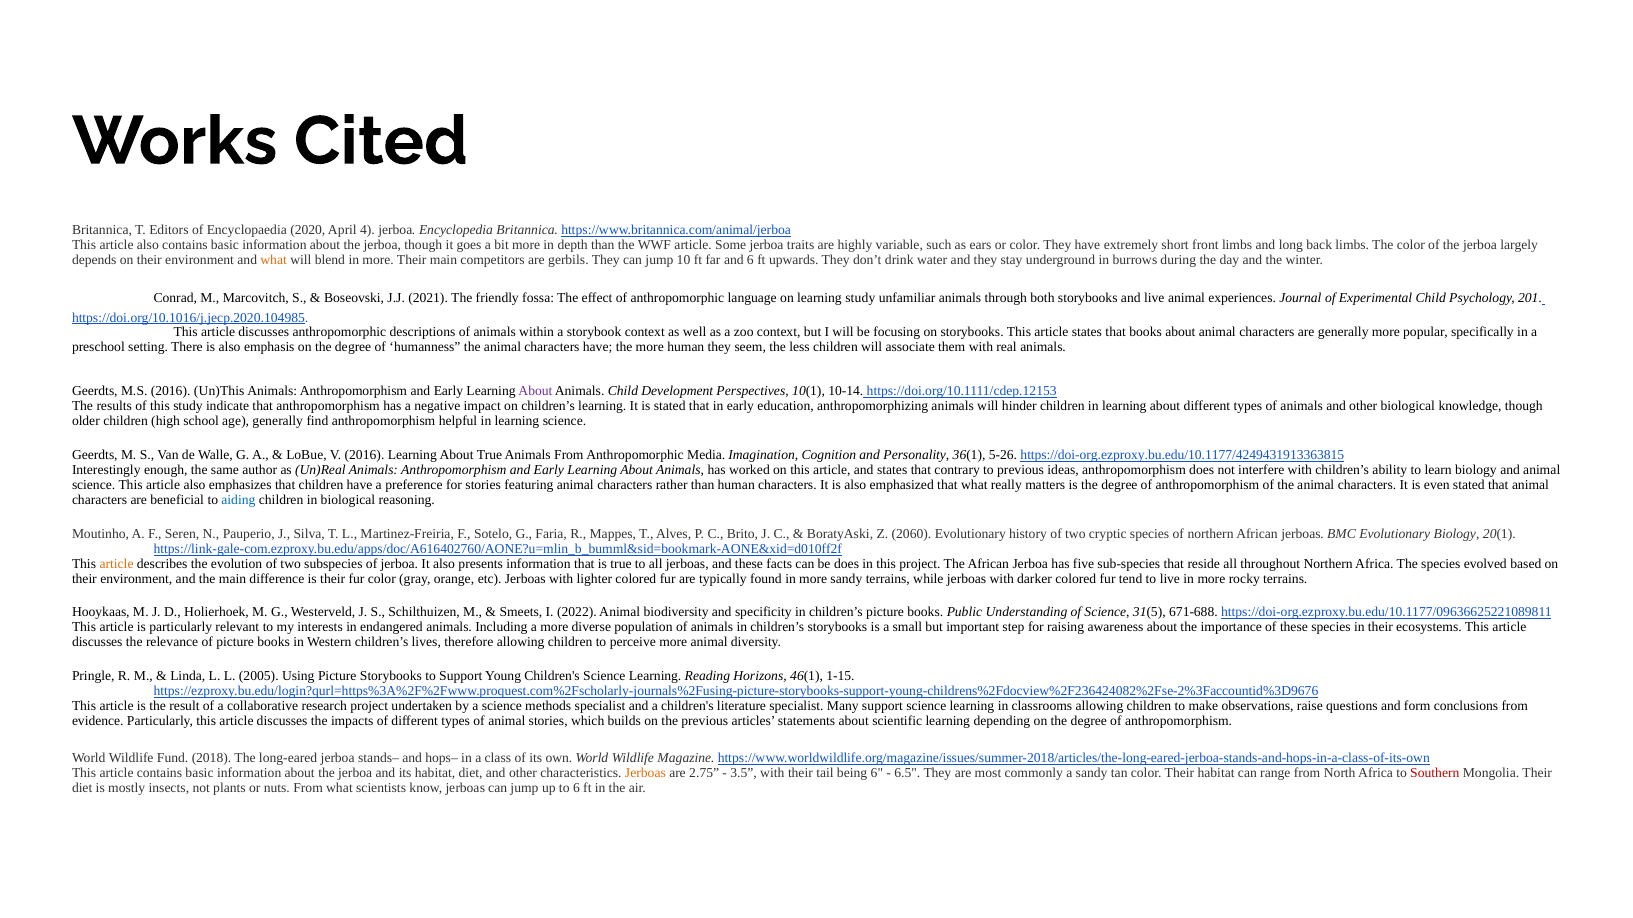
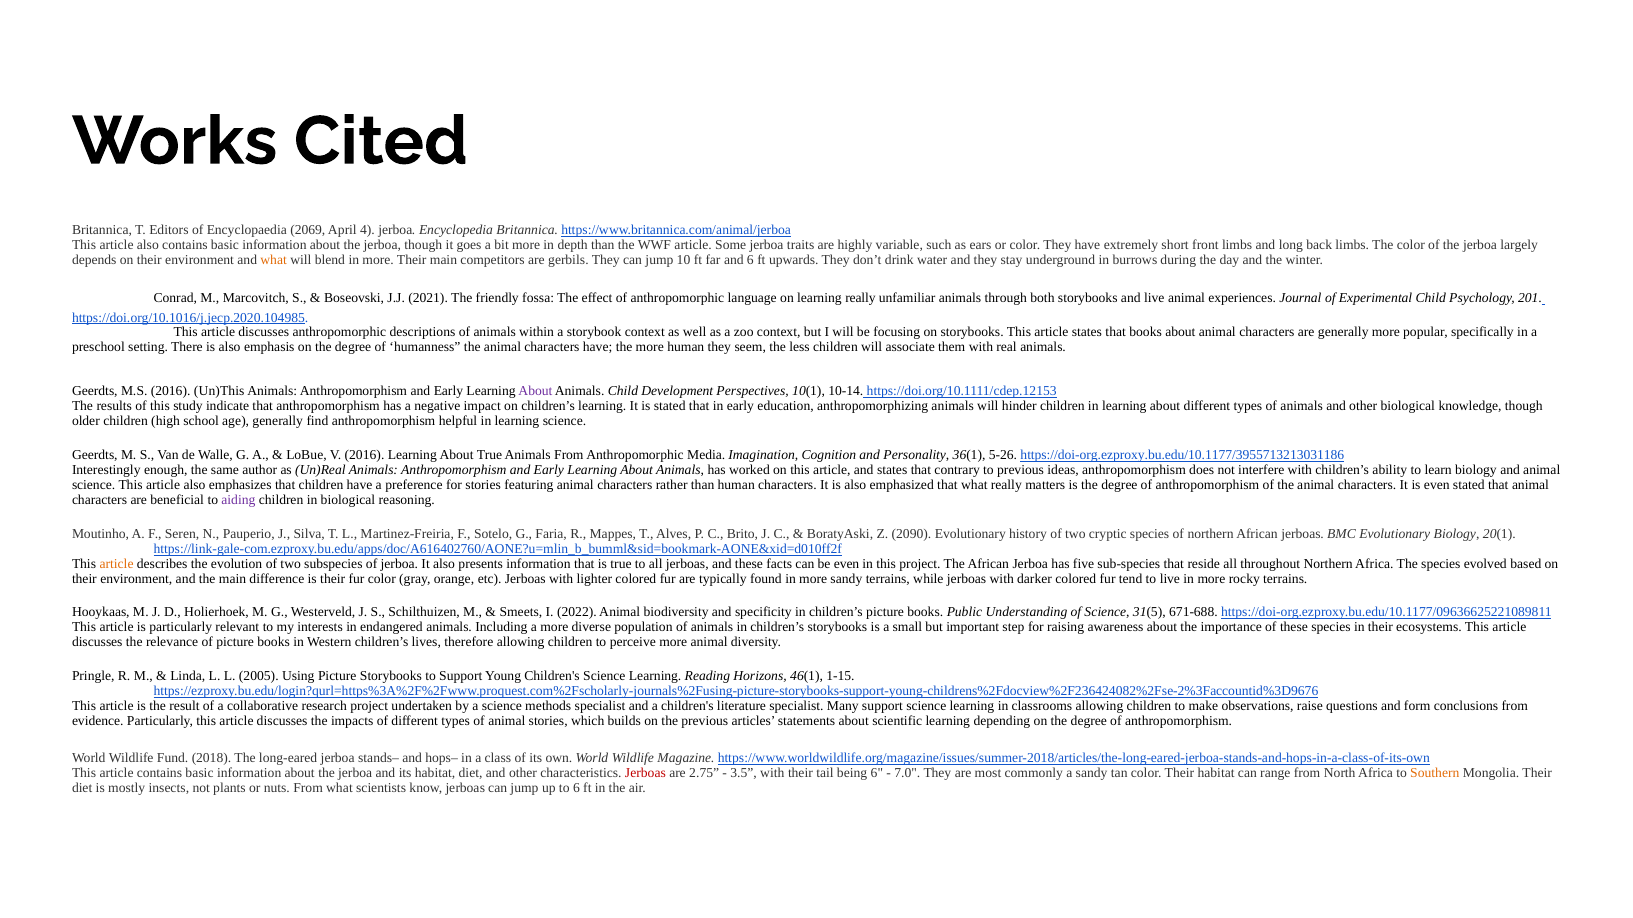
2020: 2020 -> 2069 (308, 230)
learning study: study -> really (860, 298)
https://doi-org.ezproxy.bu.edu/10.1177/4249431913363815: https://doi-org.ezproxy.bu.edu/10.1177/4249431913363815 -> https://doi-org.ezproxy.bu.edu/10.1177/3955713213031186 (1182, 455)
aiding colour: blue -> purple (238, 500)
2060: 2060 -> 2090 (911, 534)
be does: does -> even (847, 564)
Jerboas colour: orange -> red (645, 773)
6.5: 6.5 -> 7.0 (907, 773)
Southern colour: red -> orange (1435, 773)
